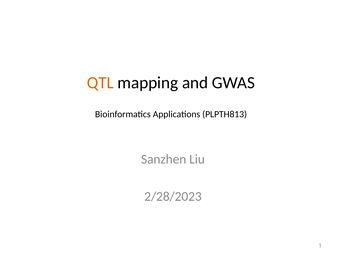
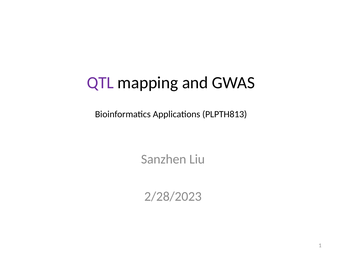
QTL colour: orange -> purple (100, 83)
